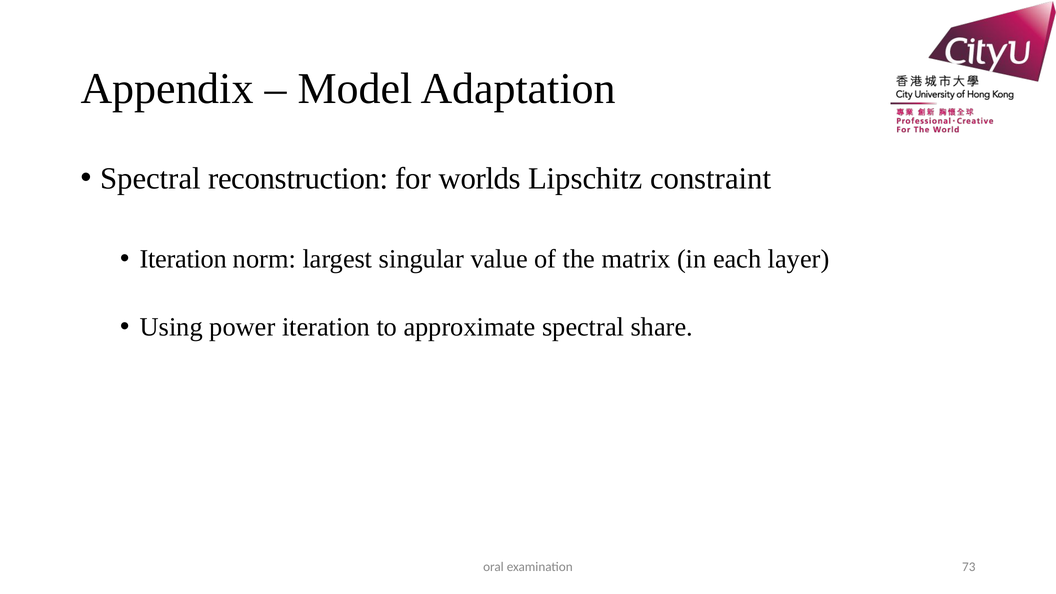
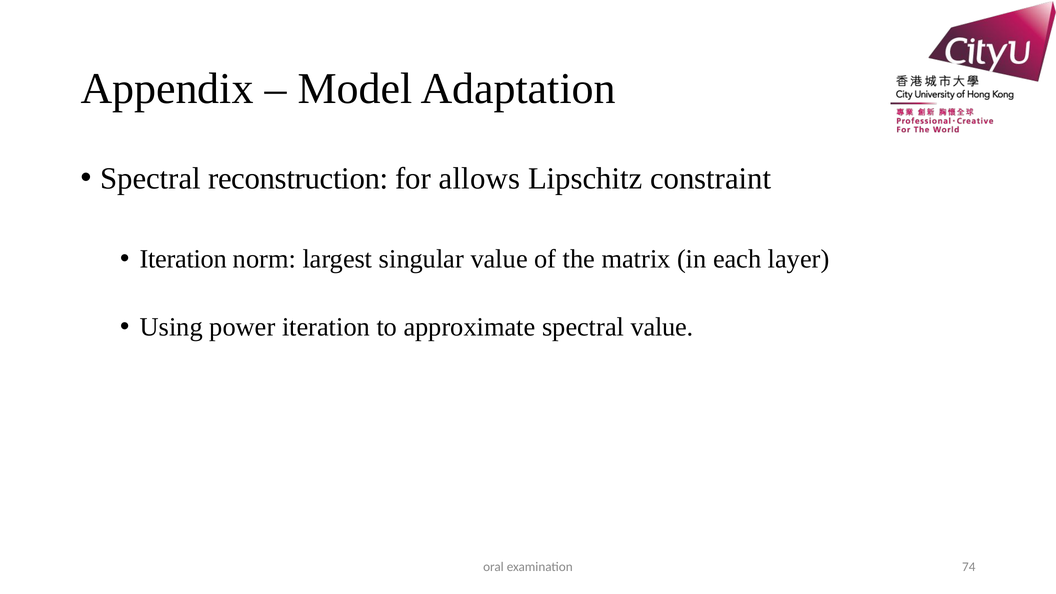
worlds: worlds -> allows (479, 179)
spectral share: share -> value (662, 327)
73: 73 -> 74 (969, 567)
